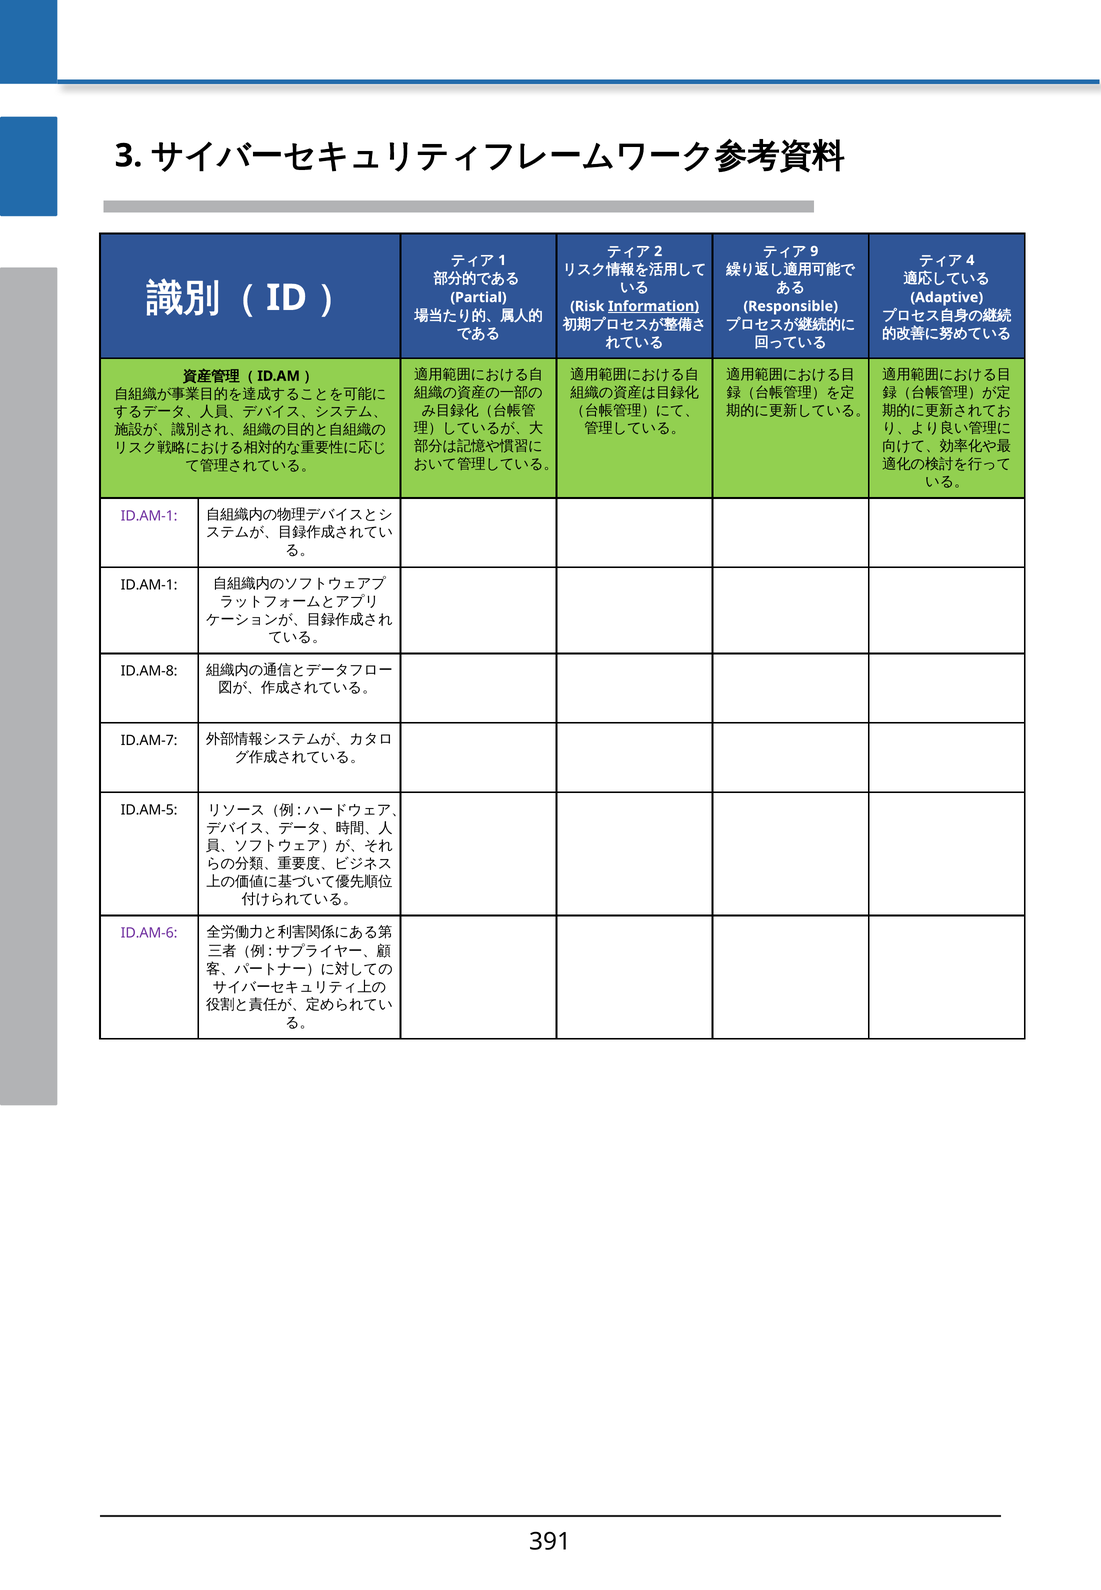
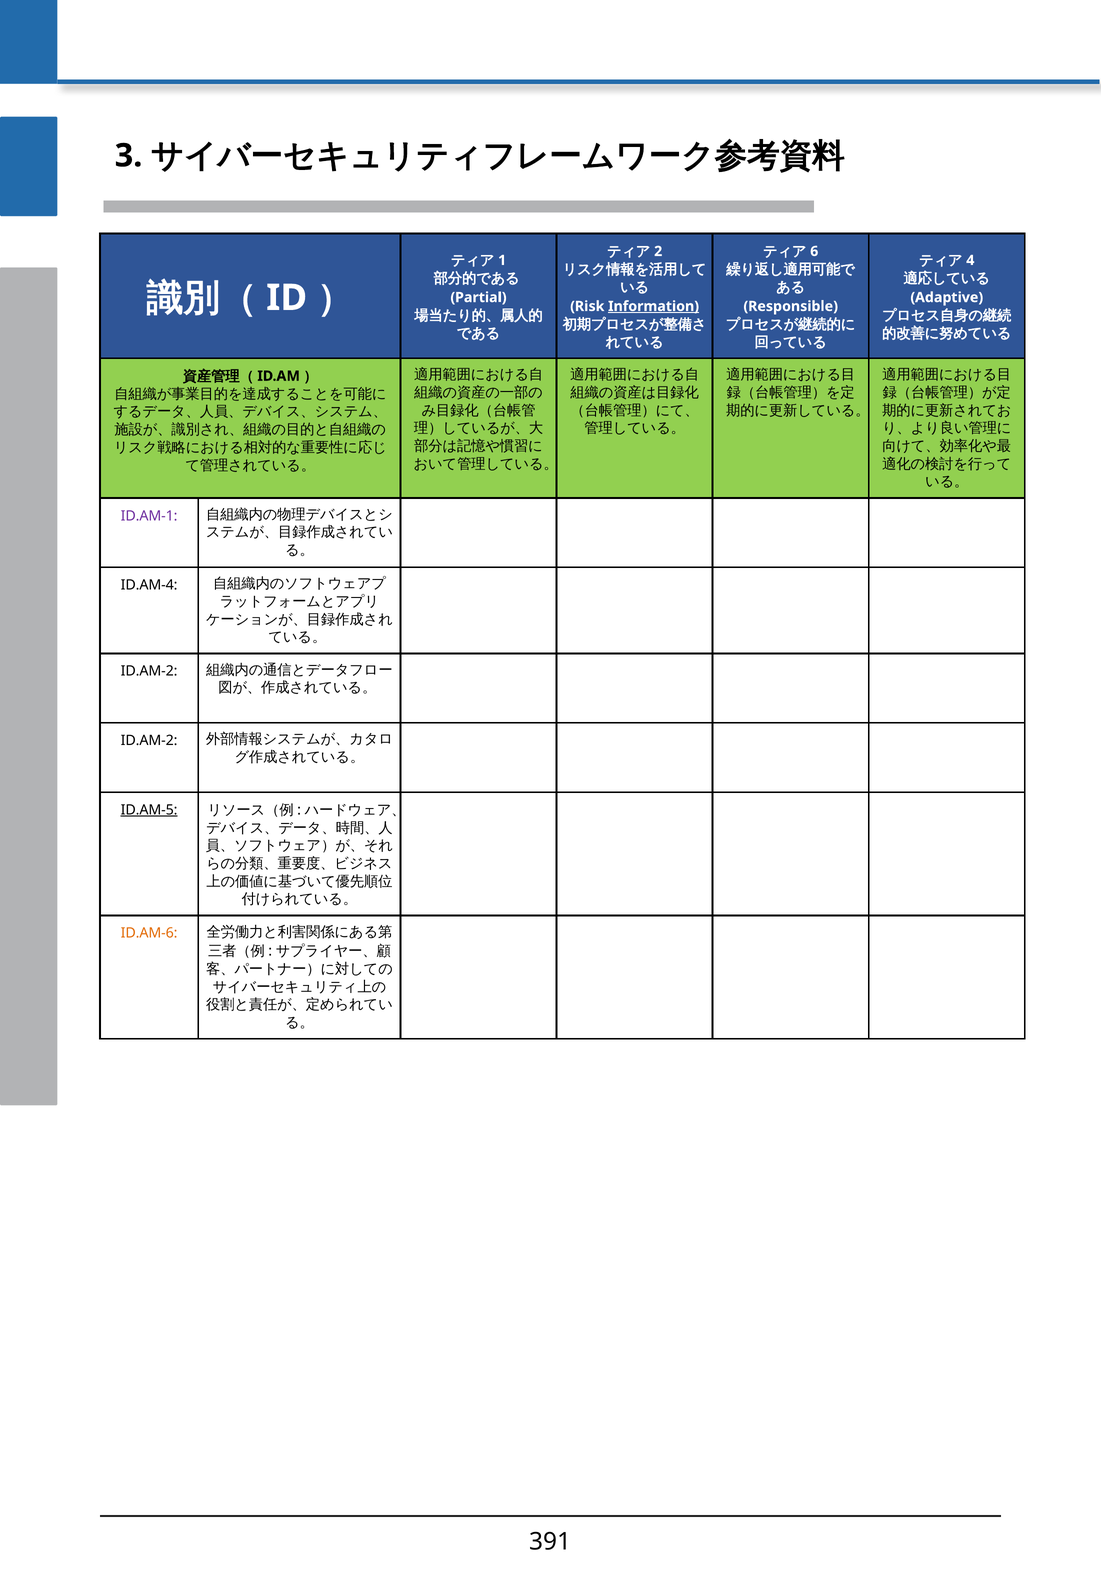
9: 9 -> 6 (814, 251)
ID.AM-1: ID.AM-1 -> ID.AM-4 (149, 585)
ID.AM-8: ID.AM-8 -> ID.AM-2 (149, 671)
ID.AM-7: ID.AM-7 -> ID.AM-2 (149, 741)
ID.AM-5 underline: none -> present (149, 810)
ID.AM-6 colour: purple -> orange (149, 933)
